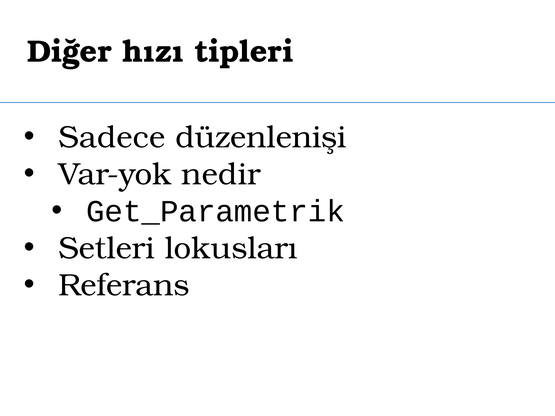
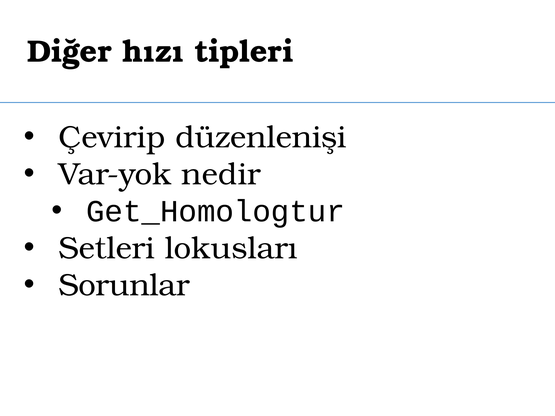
Sadece: Sadece -> Çevirip (112, 137)
Get_Parametrik: Get_Parametrik -> Get_Homologtur (215, 211)
Referans: Referans -> Sorunlar (124, 285)
